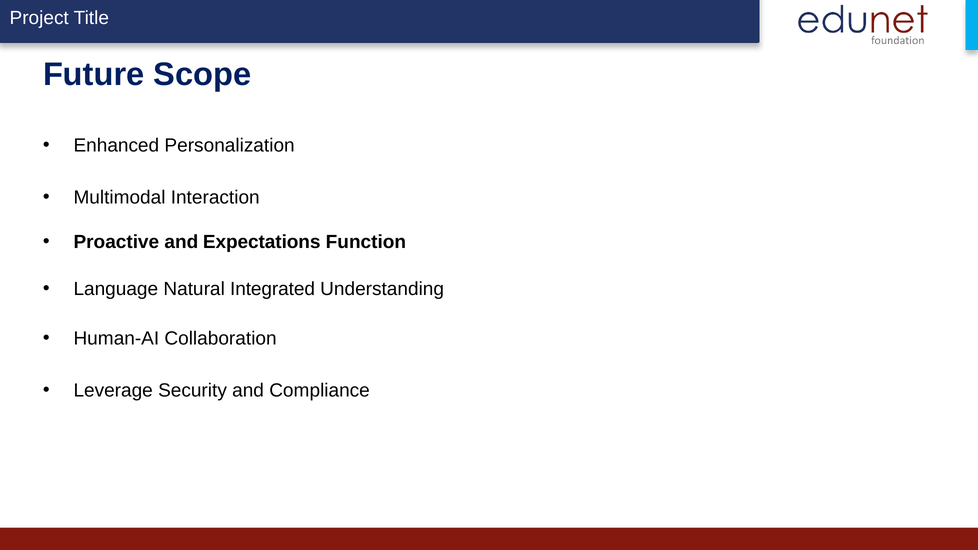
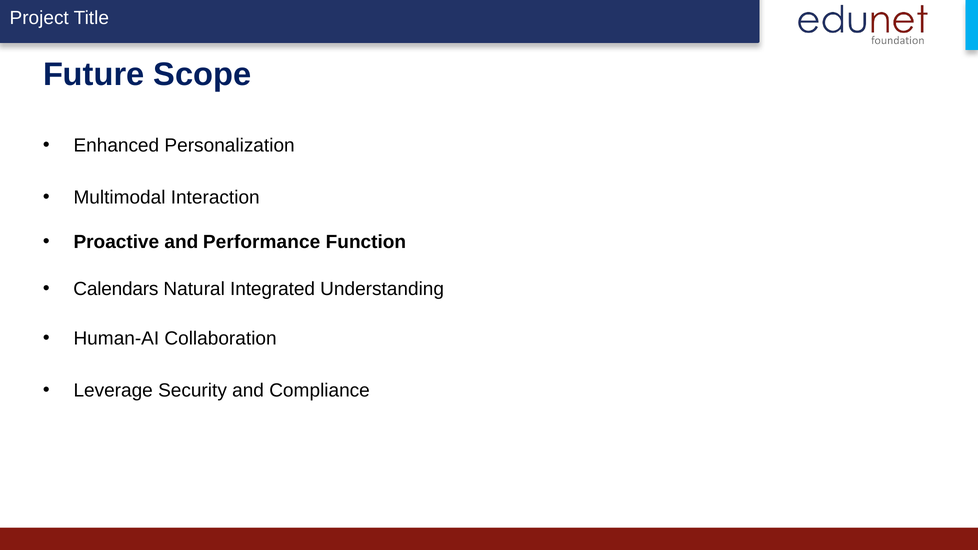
Expectations: Expectations -> Performance (262, 242)
Language: Language -> Calendars (116, 289)
